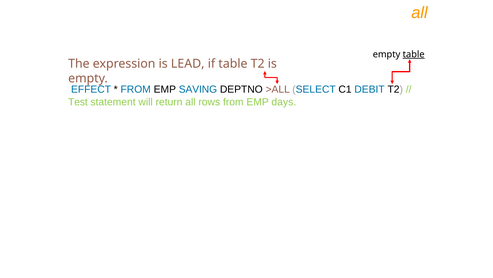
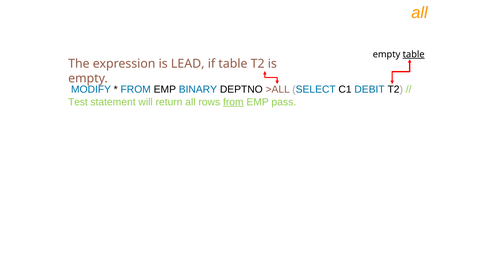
EFFECT: EFFECT -> MODIFY (91, 89)
SAVING: SAVING -> BINARY (198, 89)
from underline: none -> present (233, 102)
days: days -> pass (284, 102)
